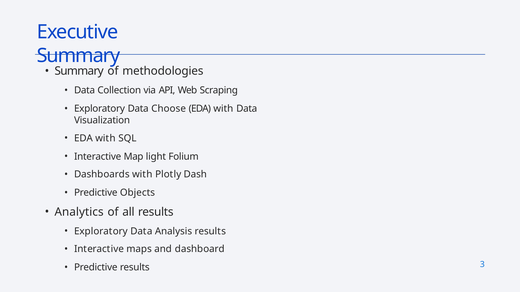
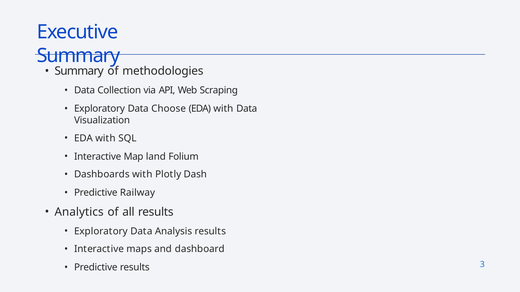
light: light -> land (156, 157)
Objects: Objects -> Railway (137, 193)
